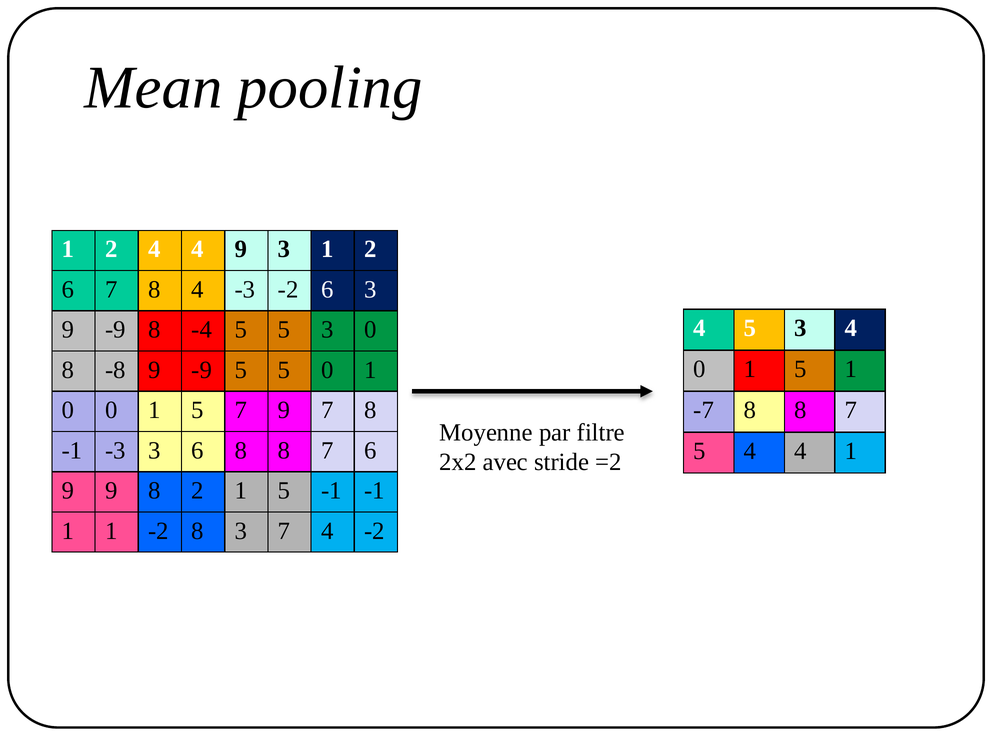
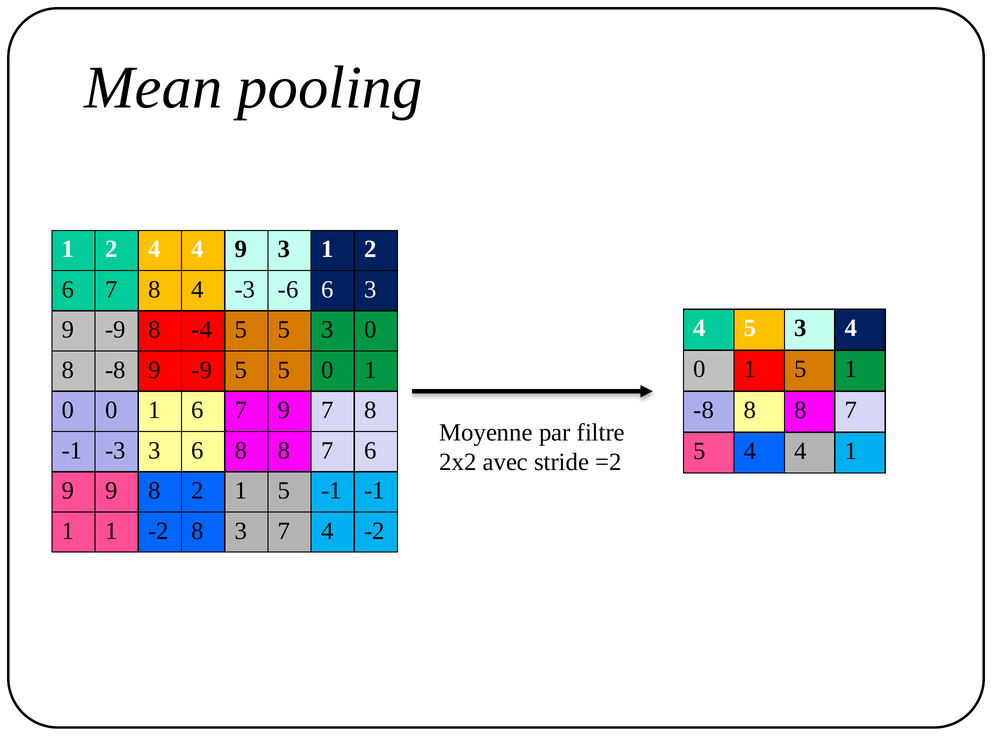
-3 -2: -2 -> -6 (288, 289)
0 0 1 5: 5 -> 6 (198, 410)
-7: -7 -> -8 (704, 410)
